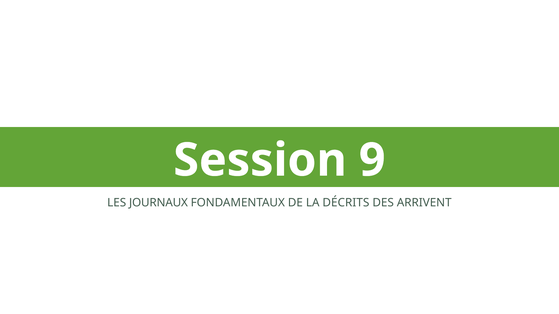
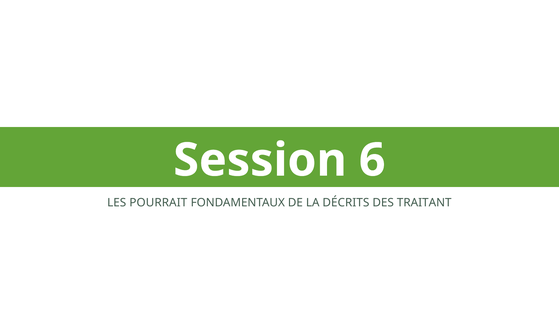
9: 9 -> 6 (372, 160)
JOURNAUX: JOURNAUX -> POURRAIT (158, 203)
ARRIVENT: ARRIVENT -> TRAITANT (424, 203)
